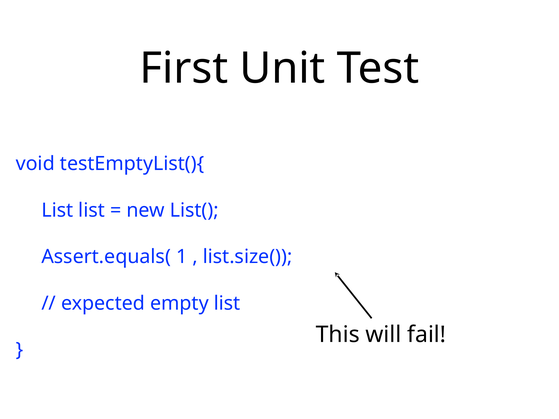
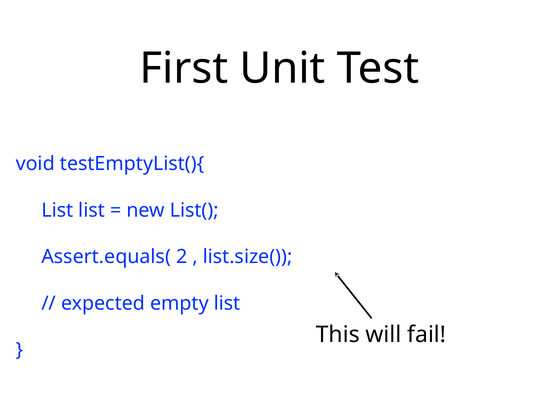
1: 1 -> 2 (182, 257)
